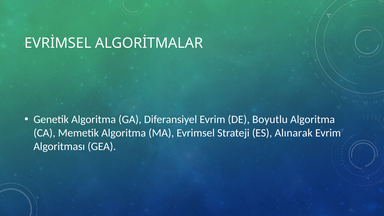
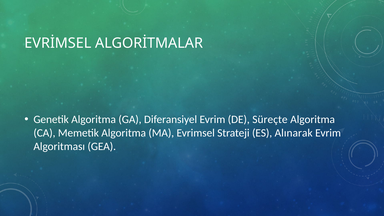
Boyutlu: Boyutlu -> Süreçte (270, 119)
